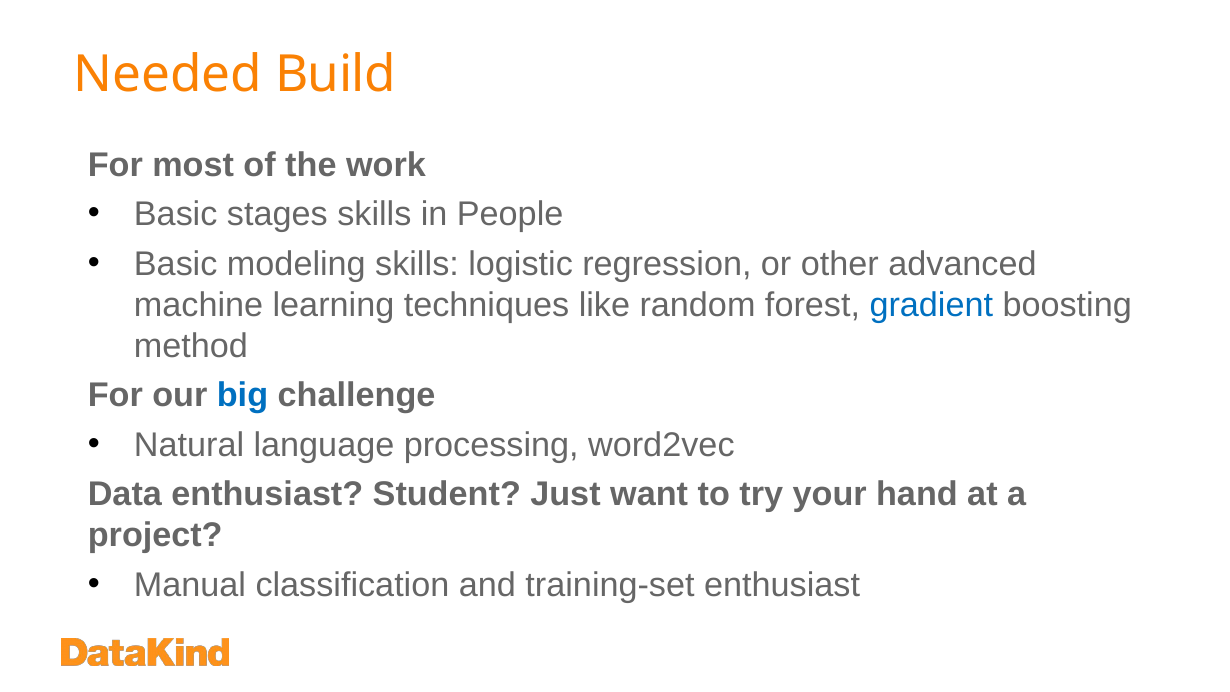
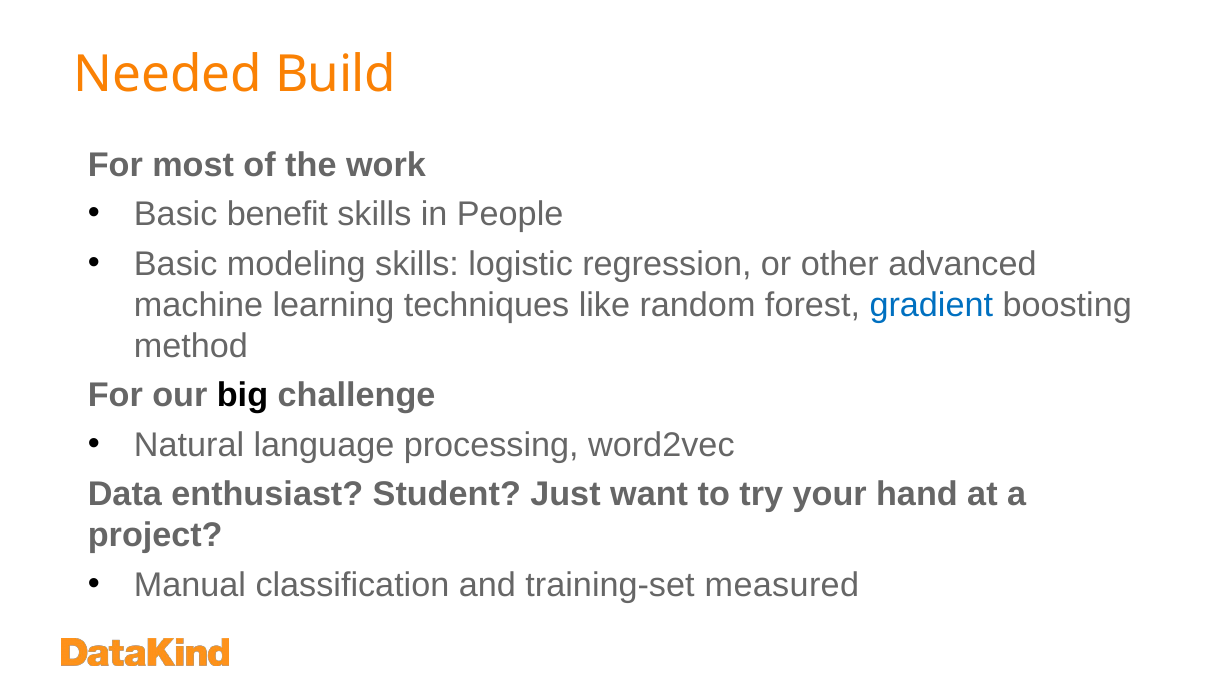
stages: stages -> benefit (277, 214)
big colour: blue -> black (242, 395)
training-set enthusiast: enthusiast -> measured (782, 585)
